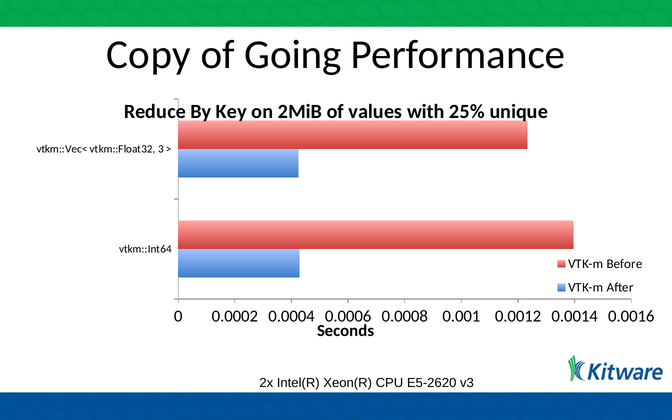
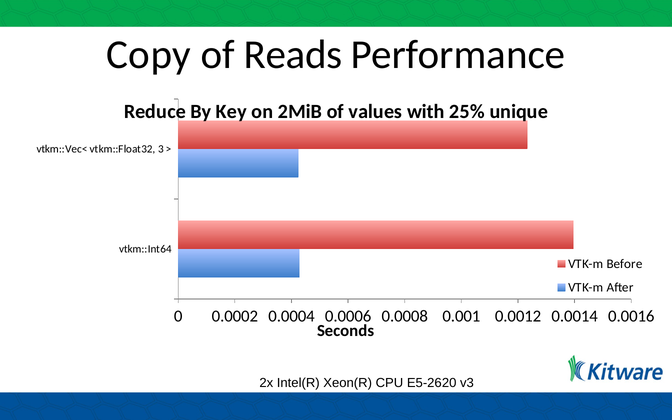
Going: Going -> Reads (293, 55)
